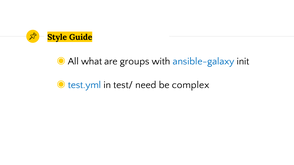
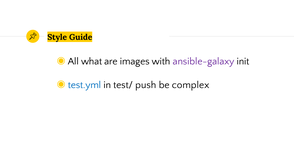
groups: groups -> images (135, 61)
ansible-galaxy colour: blue -> purple (204, 61)
need: need -> push (146, 85)
